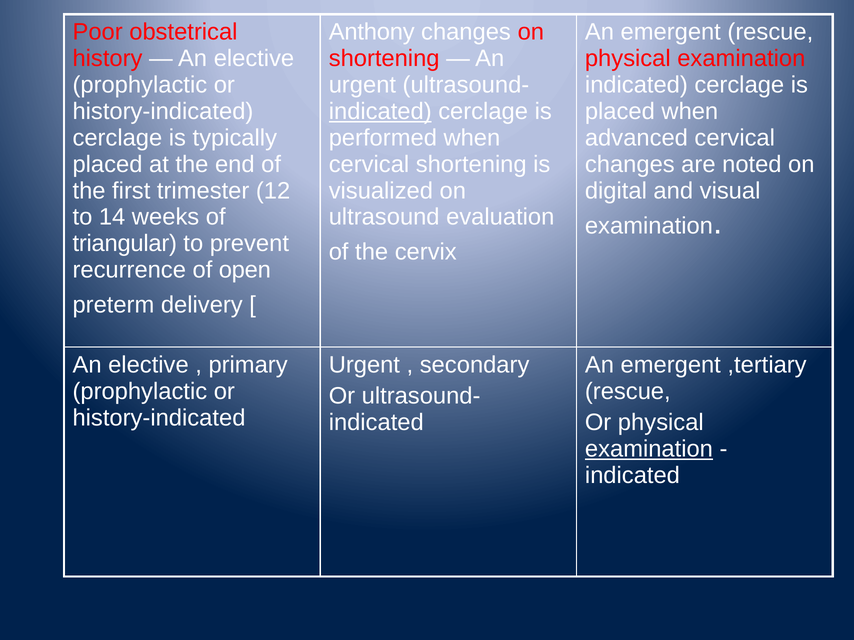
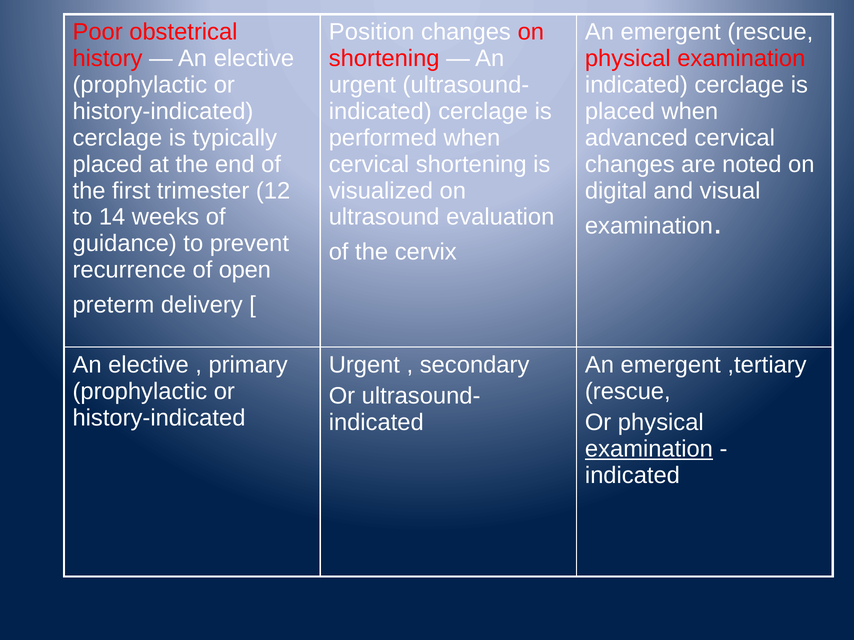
Anthony: Anthony -> Position (372, 32)
indicated underline: present -> none (380, 111)
triangular: triangular -> guidance (125, 244)
